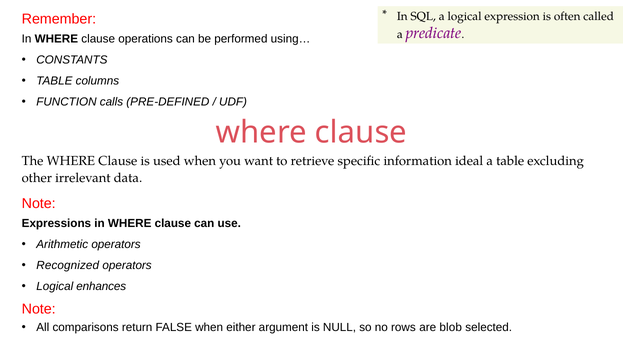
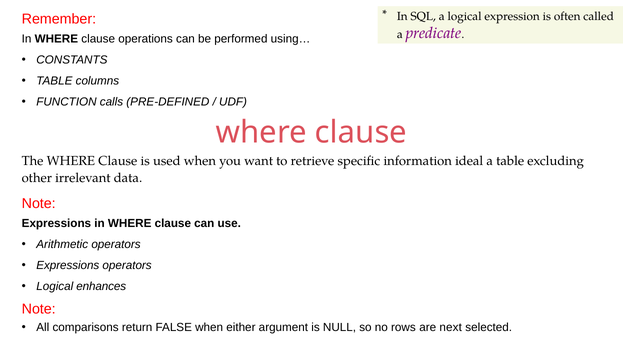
Recognized: Recognized -> Expressions (68, 265)
blob: blob -> next (451, 327)
